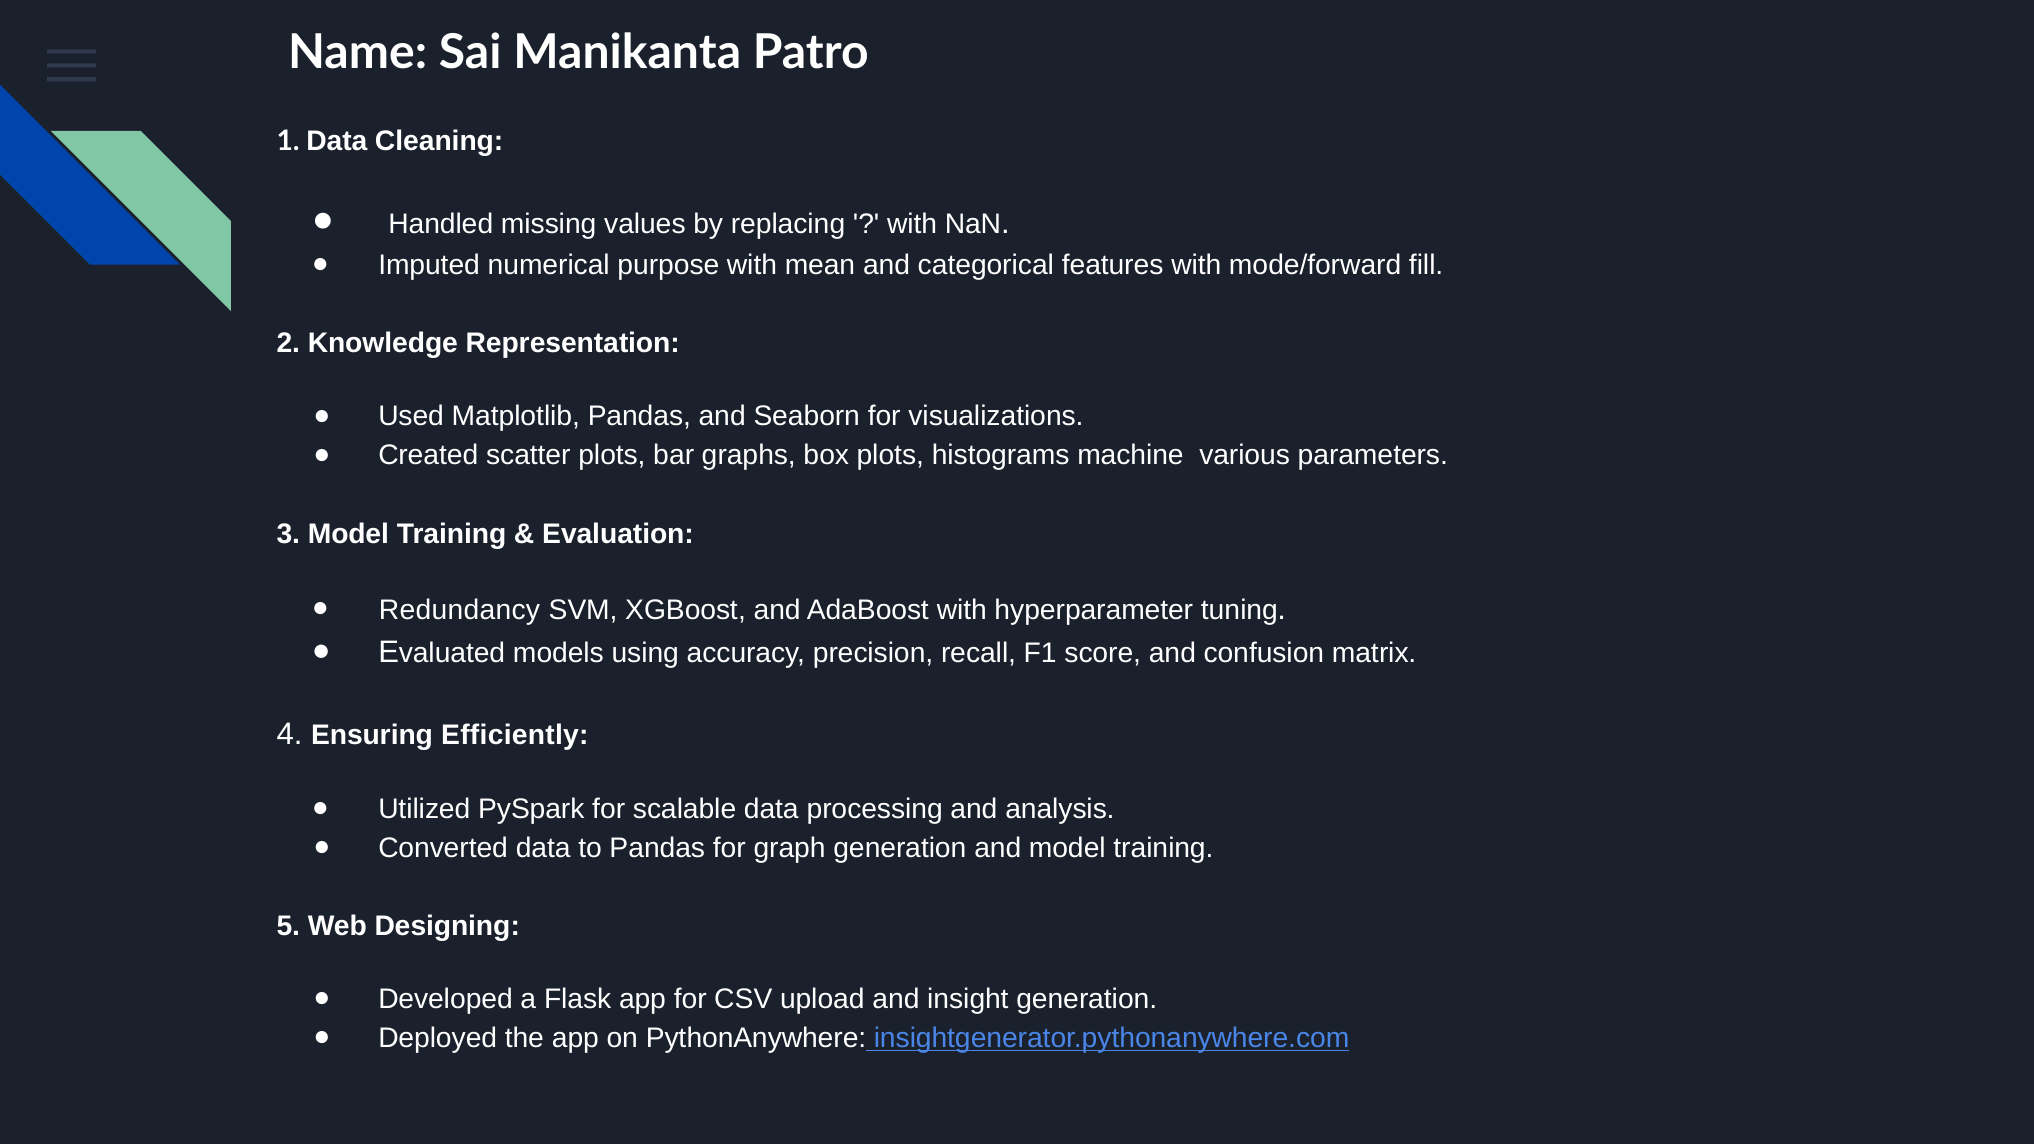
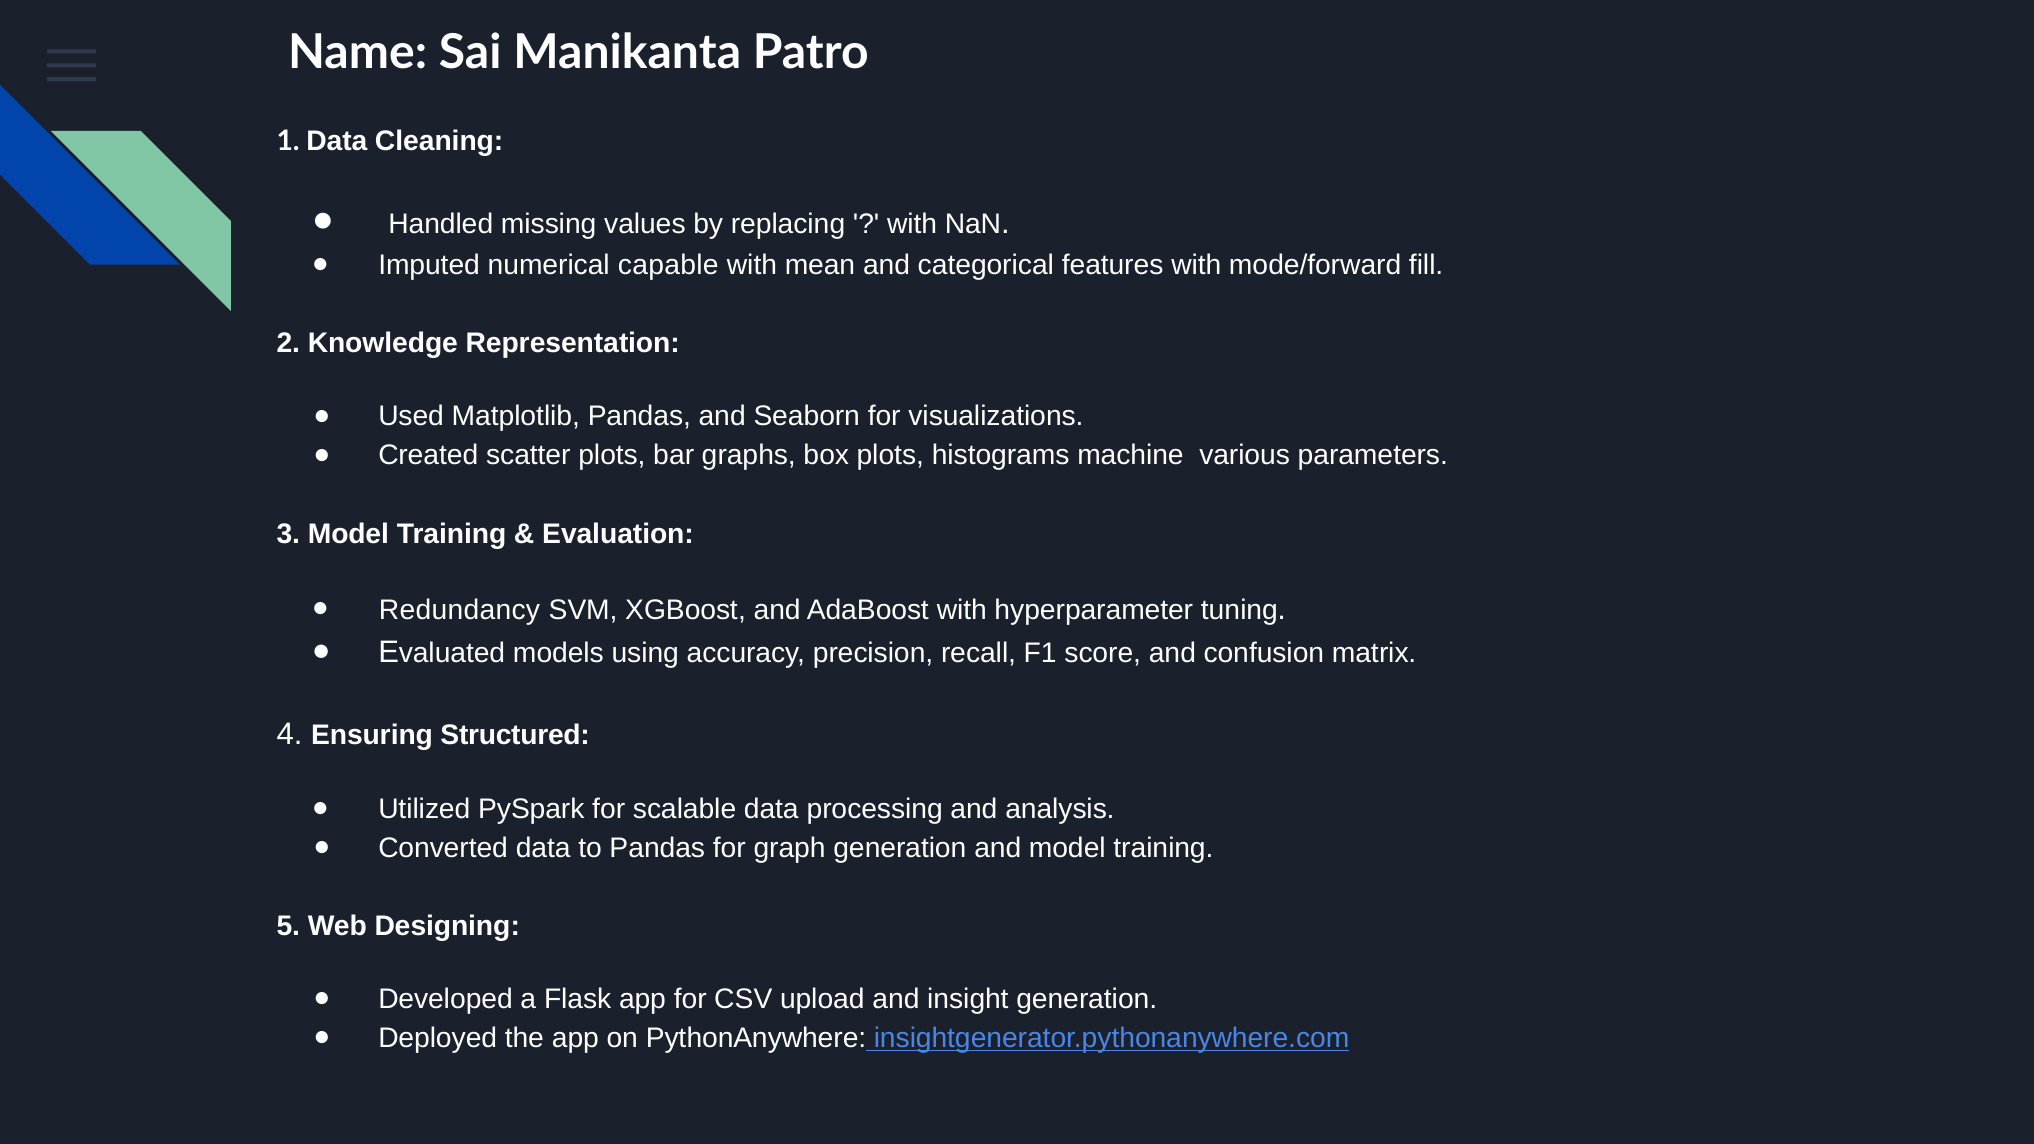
purpose: purpose -> capable (668, 265)
Efficiently: Efficiently -> Structured (515, 735)
